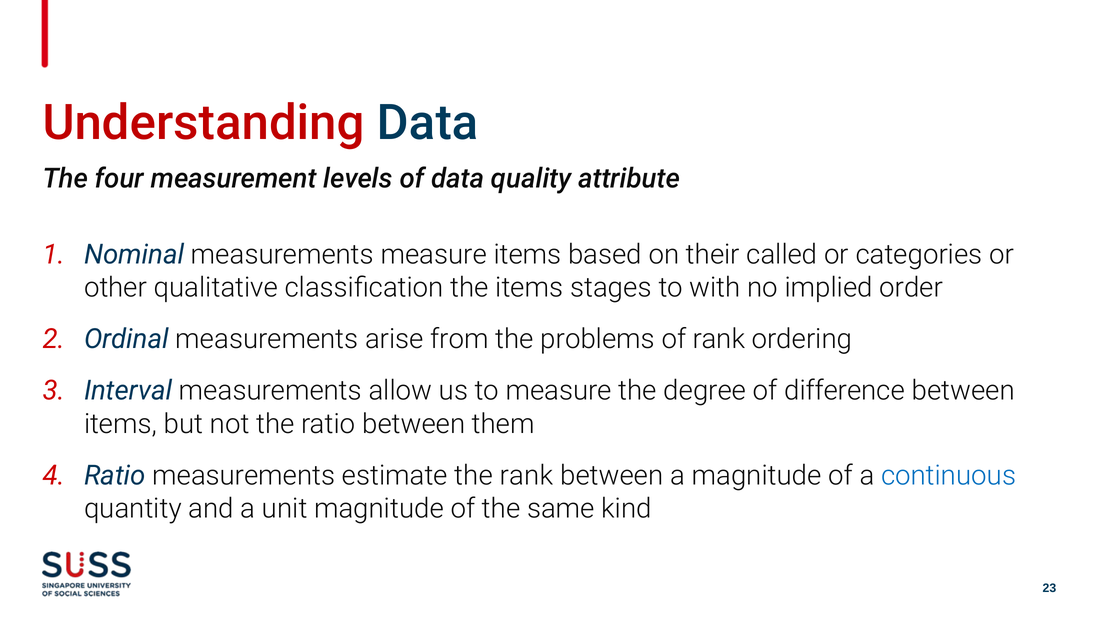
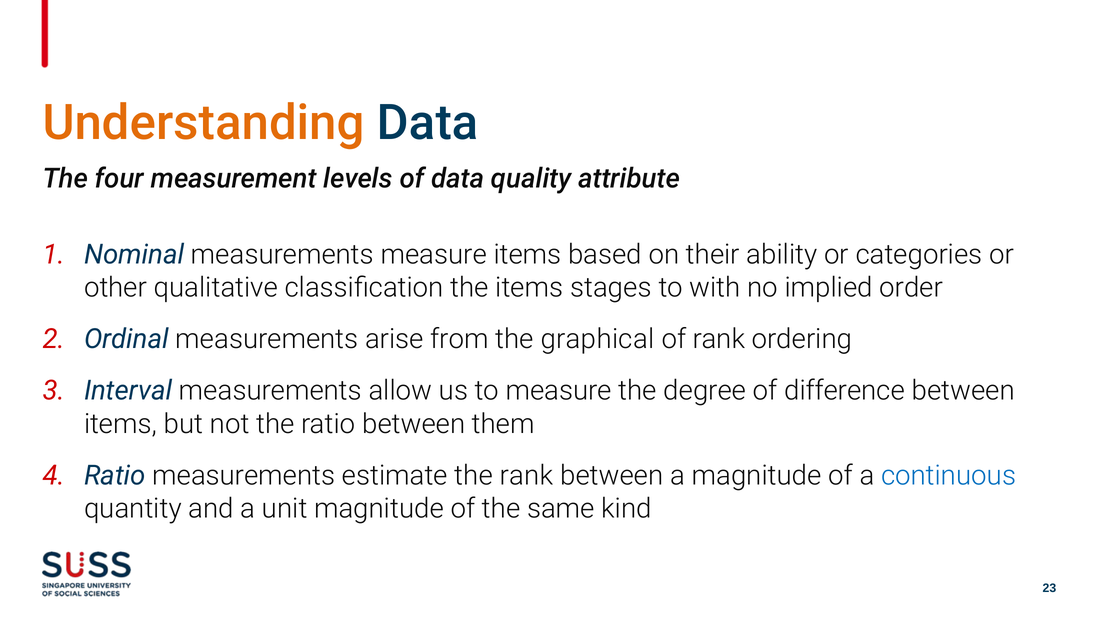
Understanding colour: red -> orange (204, 123)
called: called -> ability (782, 254)
problems: problems -> graphical (597, 339)
